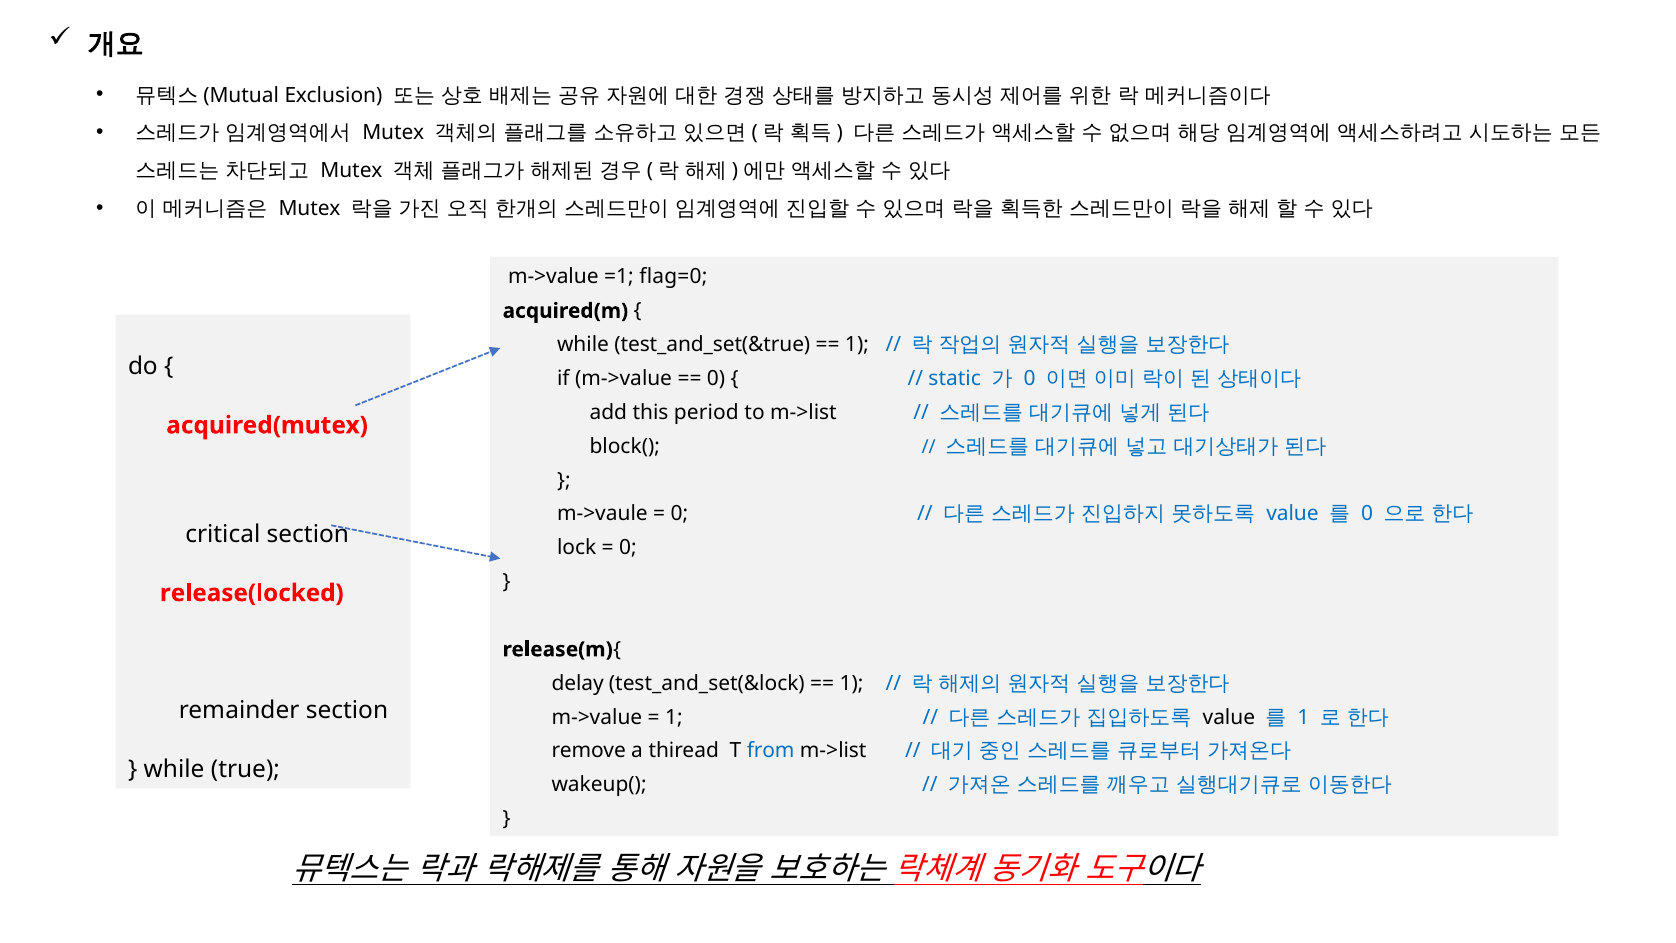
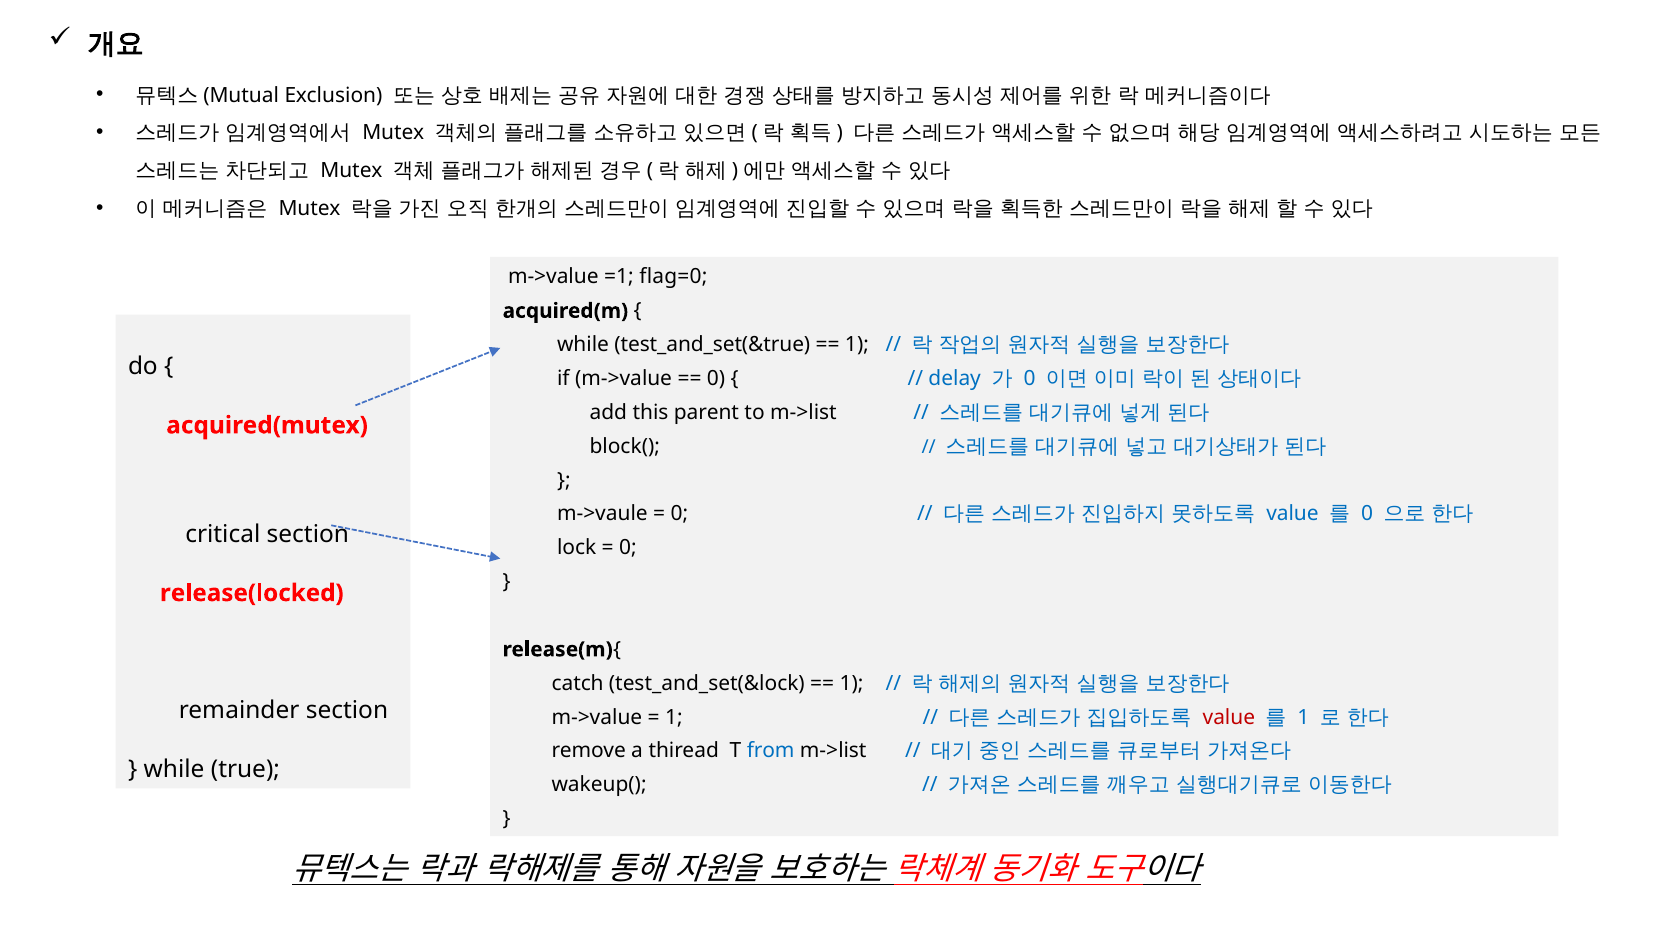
static: static -> delay (955, 379)
period: period -> parent (706, 412)
delay: delay -> catch (578, 683)
value colour: black -> red (1229, 717)
